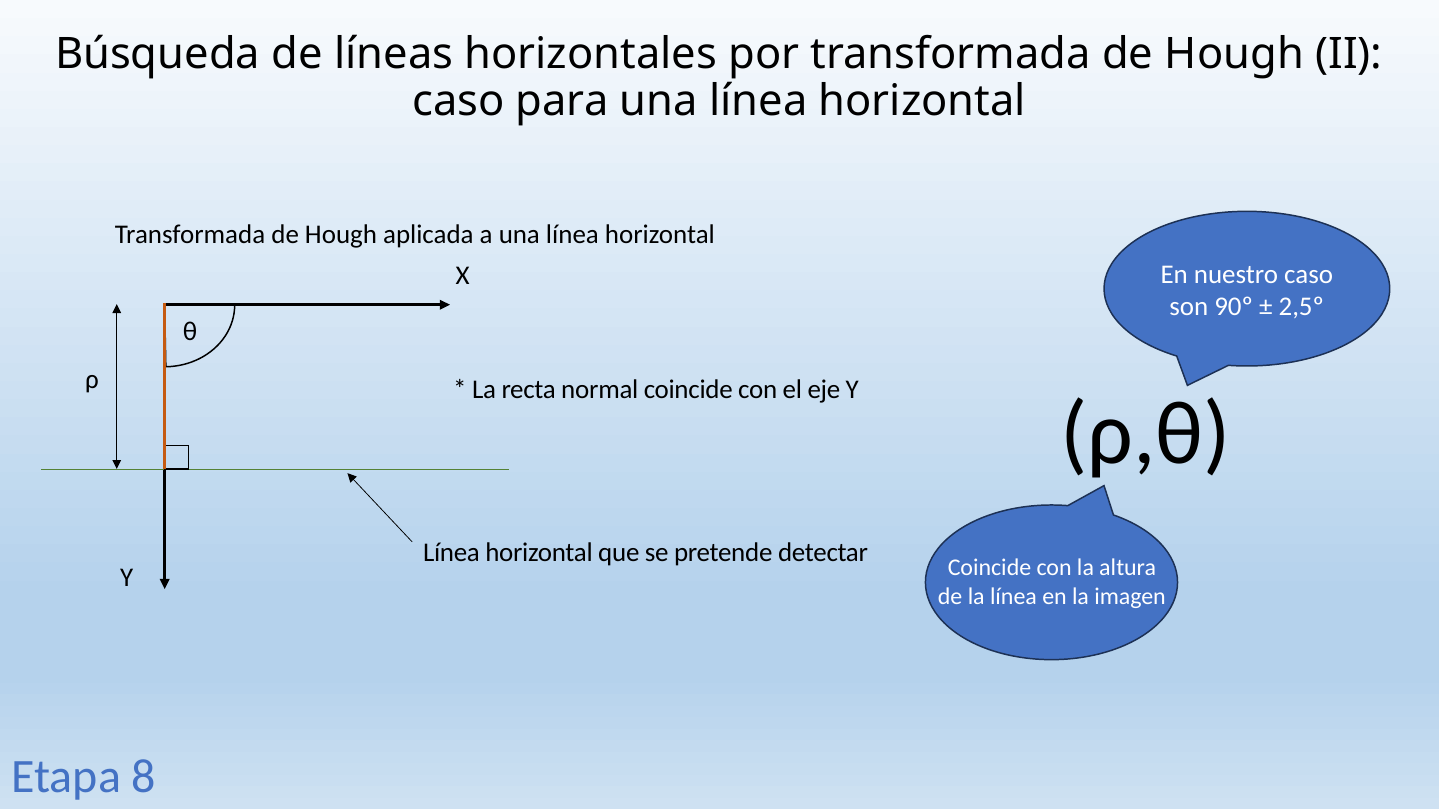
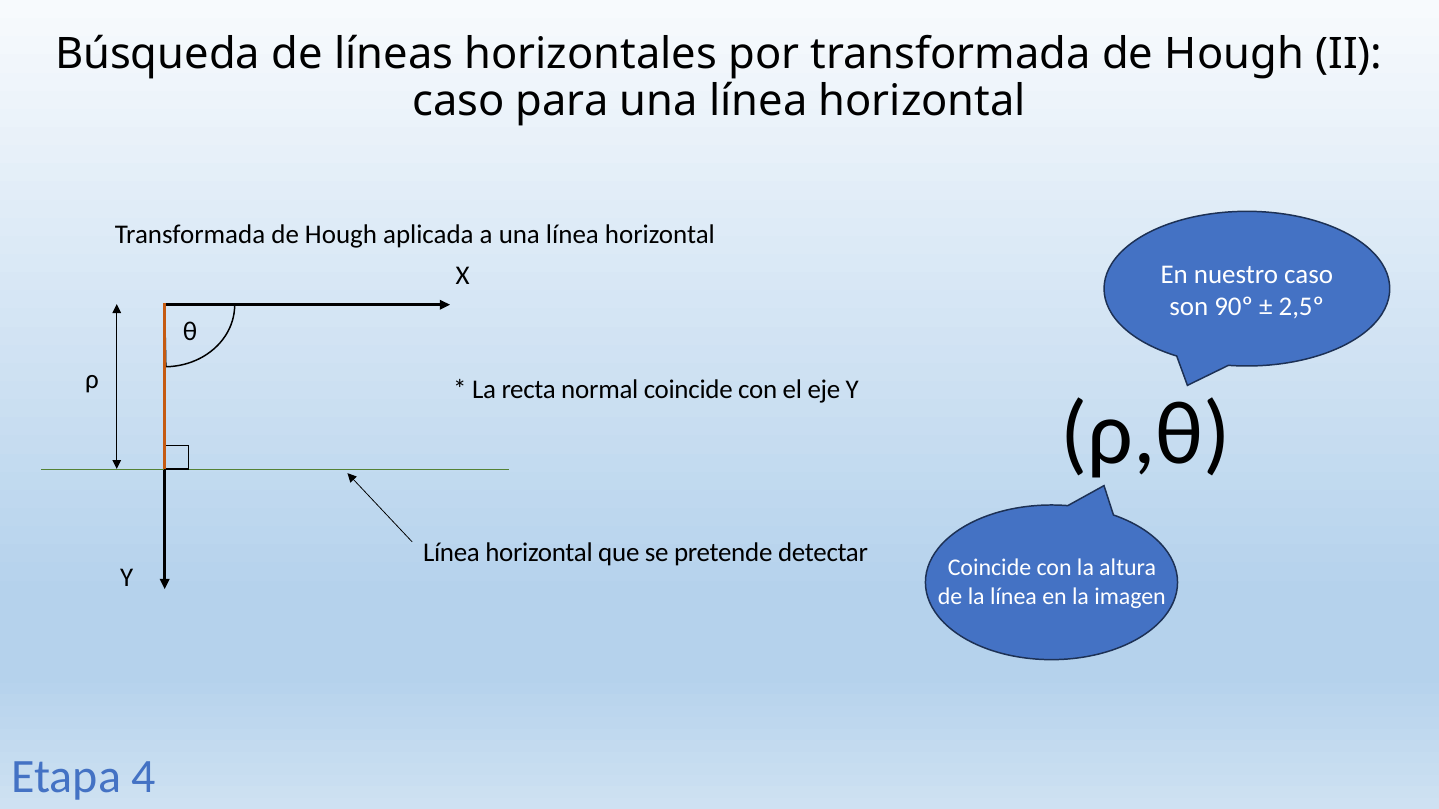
8: 8 -> 4 (144, 777)
